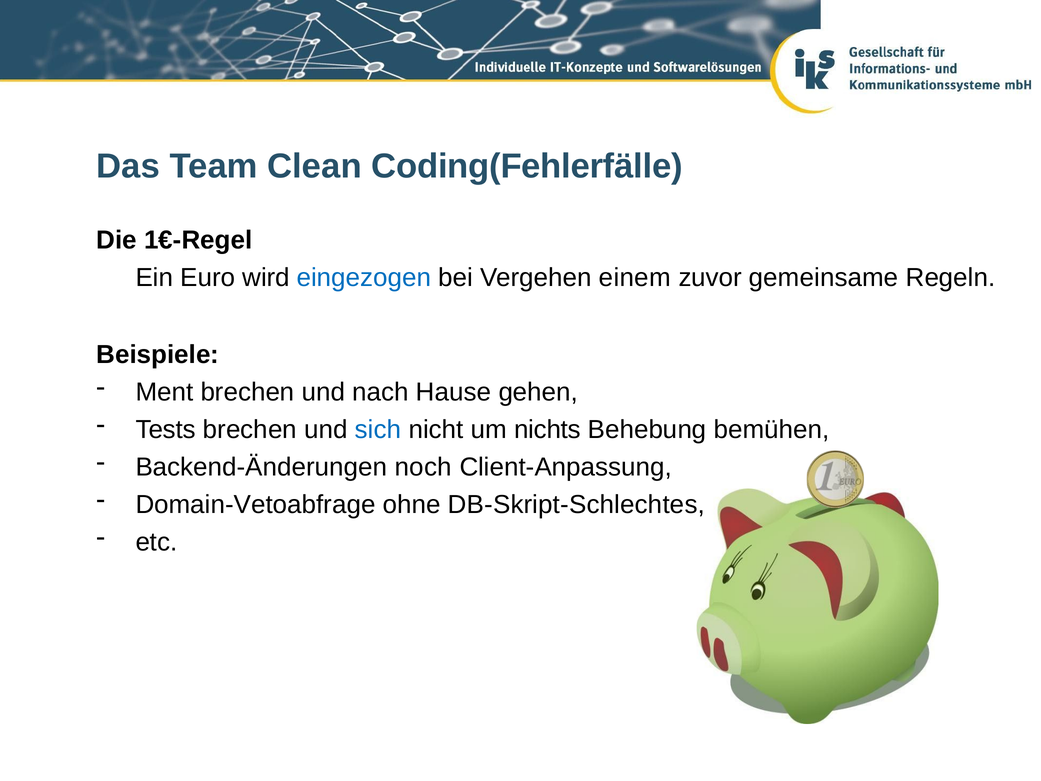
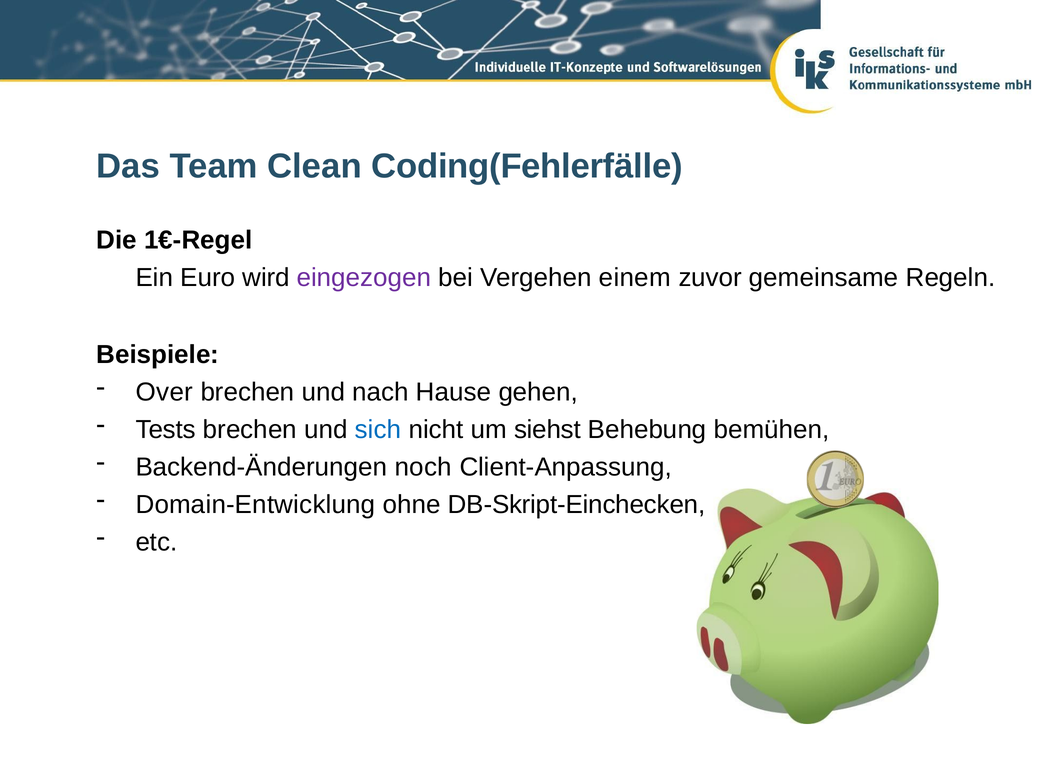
eingezogen colour: blue -> purple (364, 278)
Ment: Ment -> Over (164, 392)
nichts: nichts -> siehst (547, 429)
Domain-Vetoabfrage: Domain-Vetoabfrage -> Domain-Entwicklung (255, 504)
DB-Skript-Schlechtes: DB-Skript-Schlechtes -> DB-Skript-Einchecken (577, 504)
